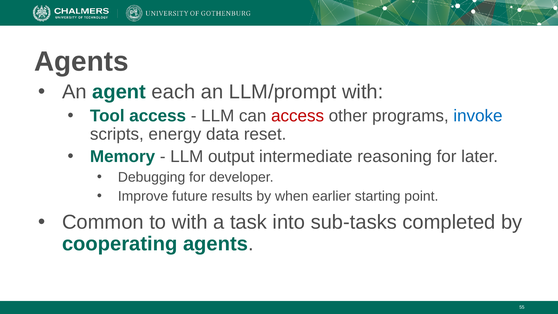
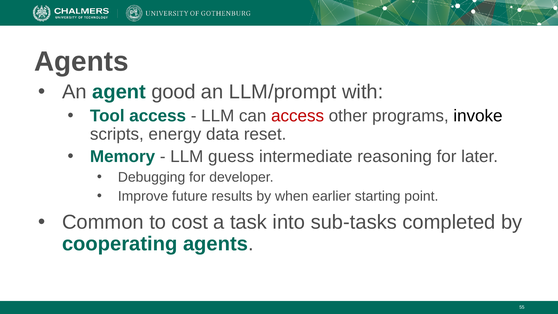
each: each -> good (174, 92)
invoke colour: blue -> black (478, 116)
output: output -> guess (231, 156)
to with: with -> cost (190, 222)
